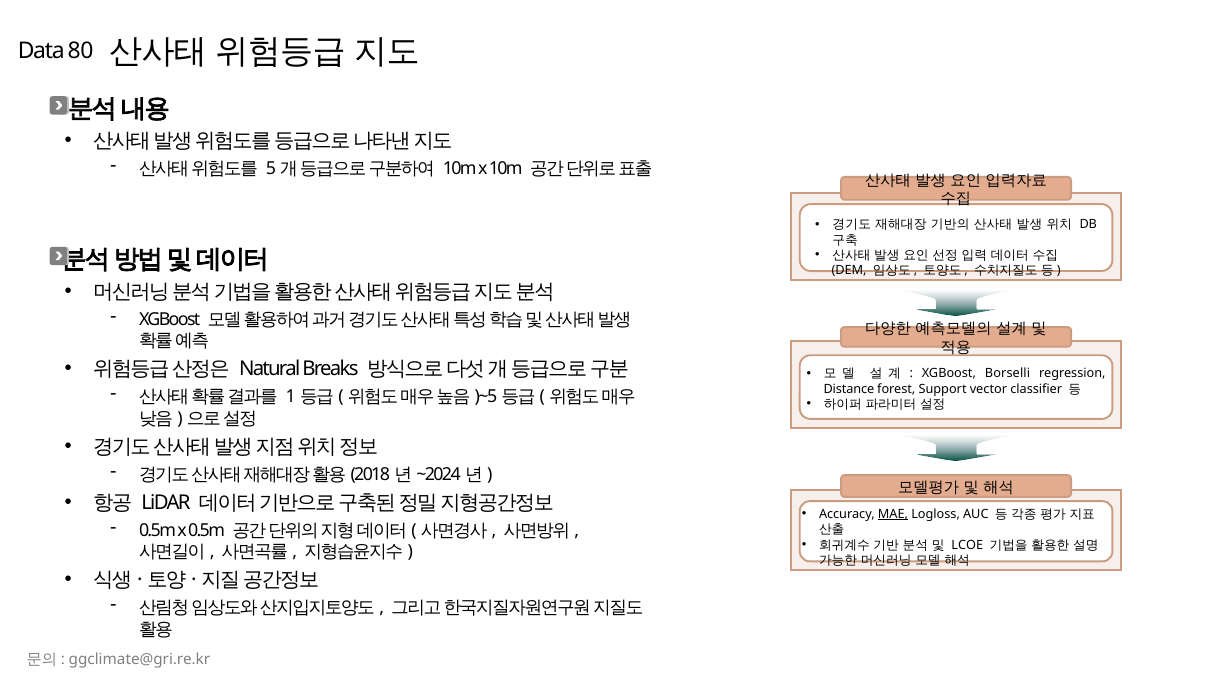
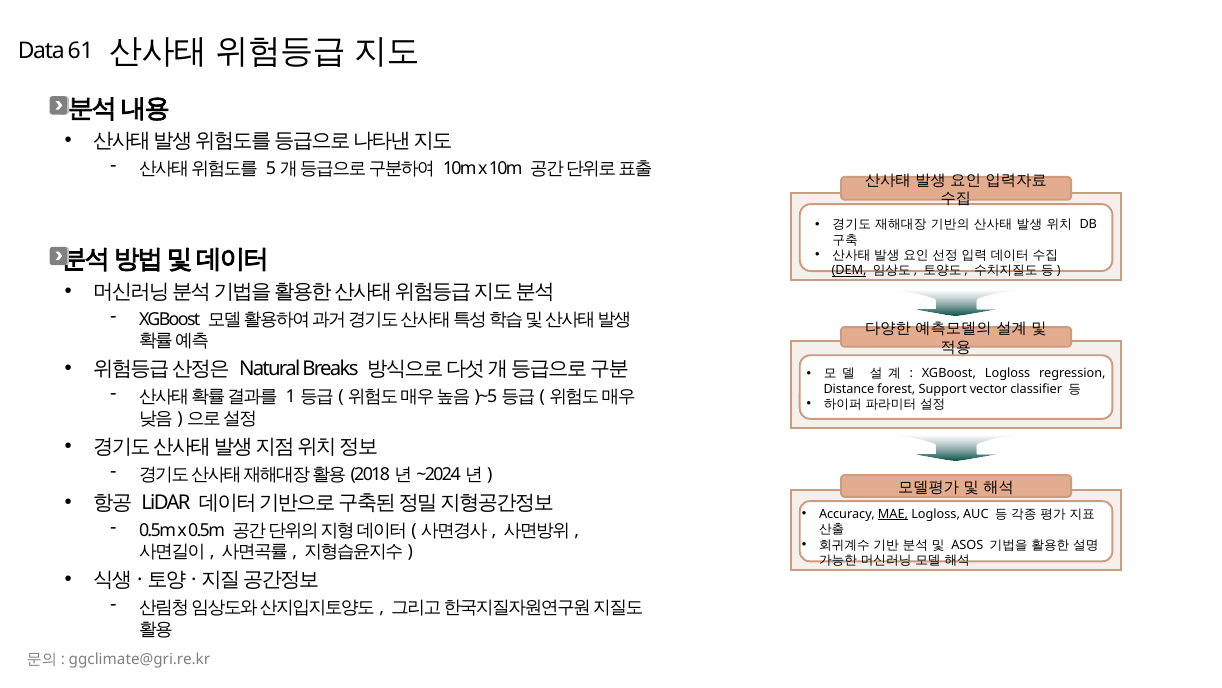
80: 80 -> 61 (81, 51)
DEM underline: none -> present (849, 270)
XGBoost Borselli: Borselli -> Logloss (1008, 373)
LCOE: LCOE -> ASOS (967, 544)
